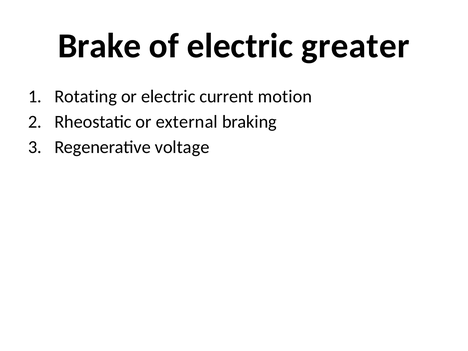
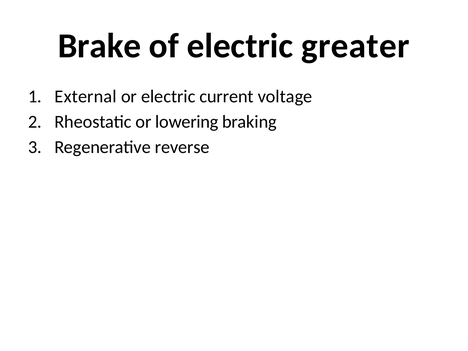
Rotating: Rotating -> External (86, 96)
motion: motion -> voltage (285, 96)
external: external -> lowering (187, 122)
voltage: voltage -> reverse (182, 147)
